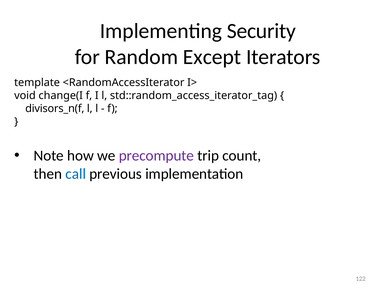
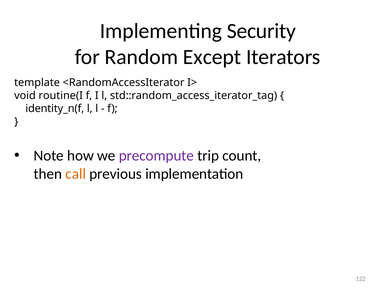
change(I: change(I -> routine(I (61, 96)
divisors_n(f: divisors_n(f -> identity_n(f (55, 108)
call colour: blue -> orange (76, 174)
